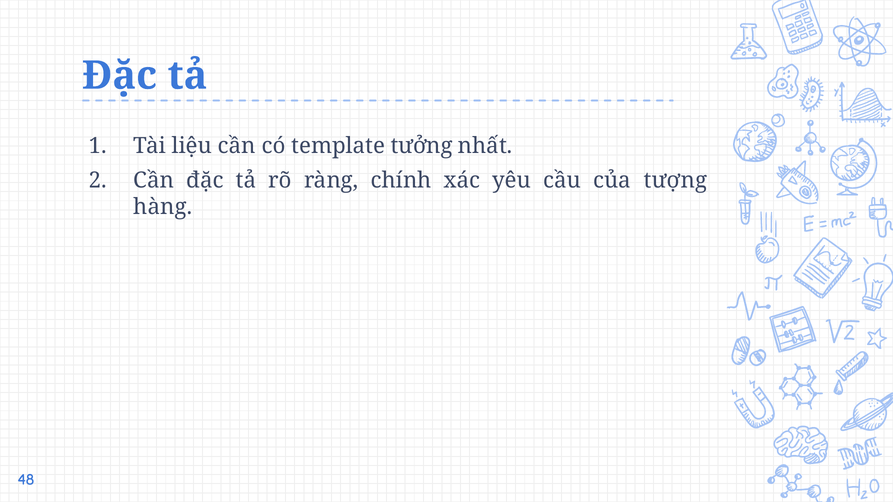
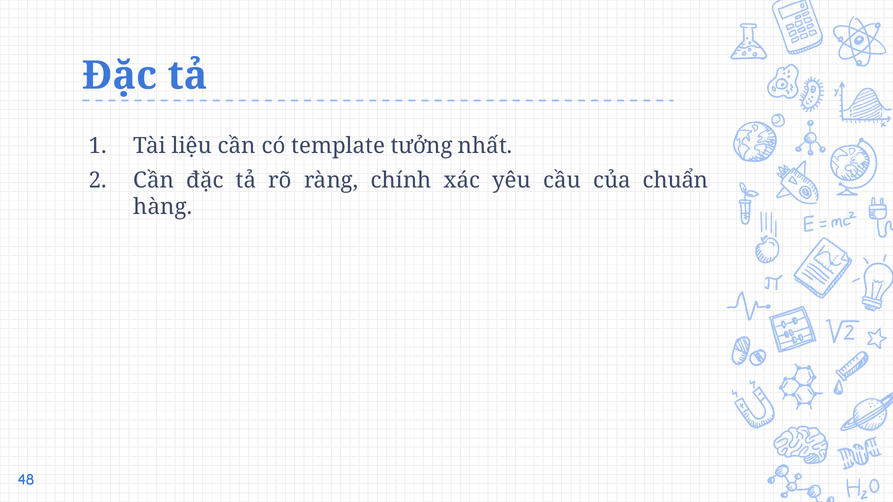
tượng: tượng -> chuẩn (676, 180)
